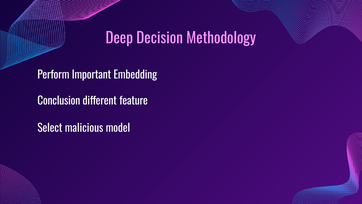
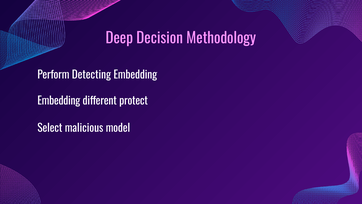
Important: Important -> Detecting (91, 75)
Conclusion: Conclusion -> Embedding (59, 101)
feature: feature -> protect (134, 101)
